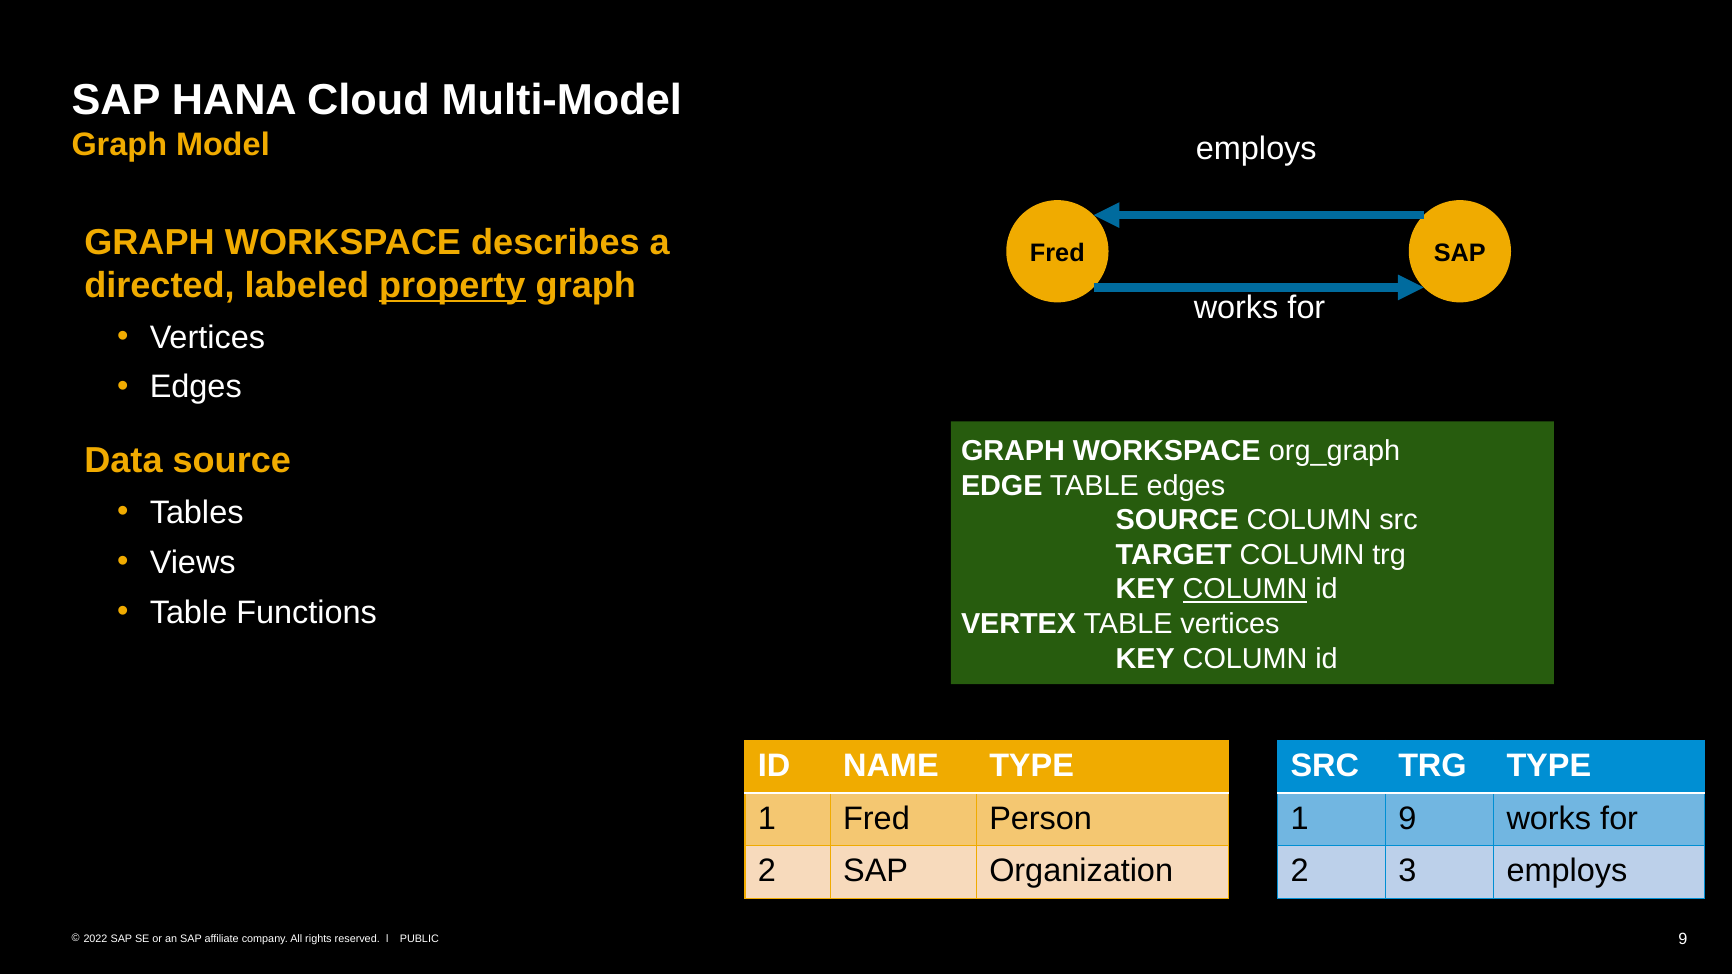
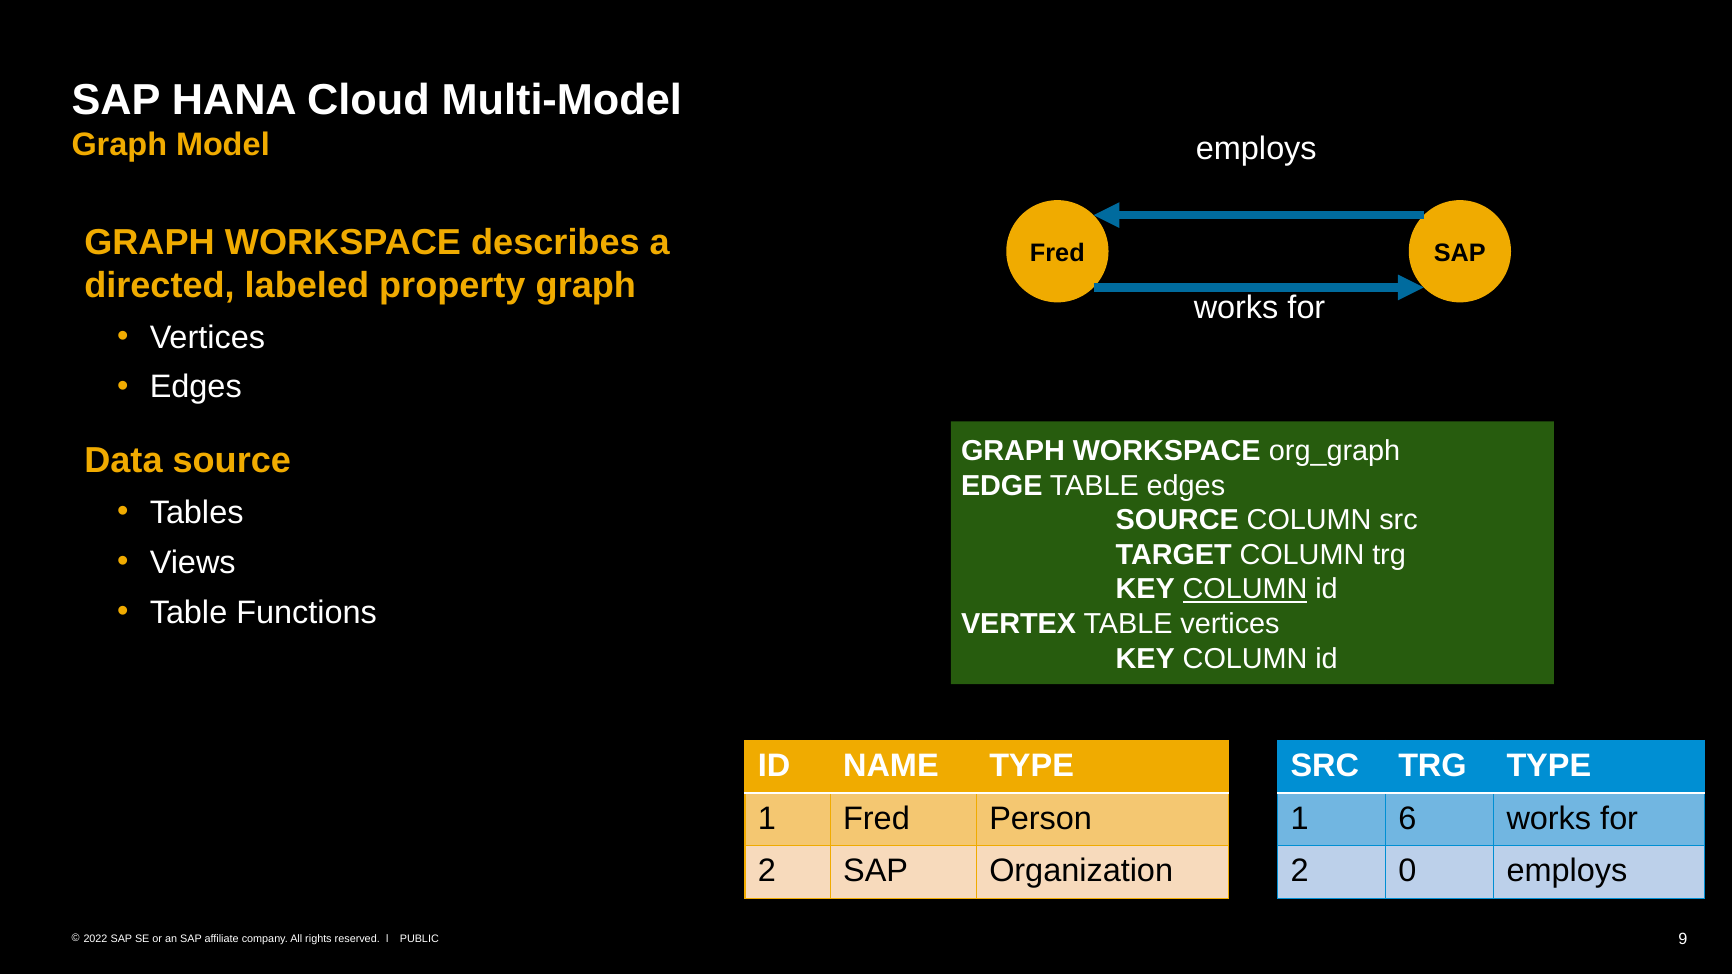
property underline: present -> none (452, 286)
1 9: 9 -> 6 (1407, 818)
3: 3 -> 0 (1407, 871)
